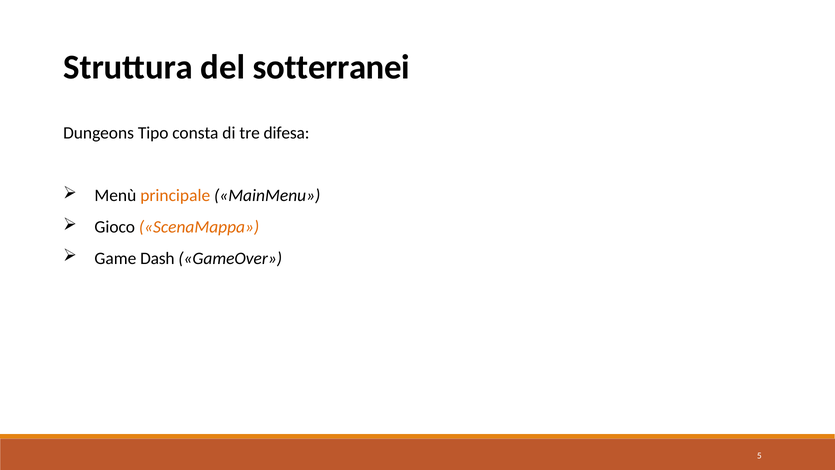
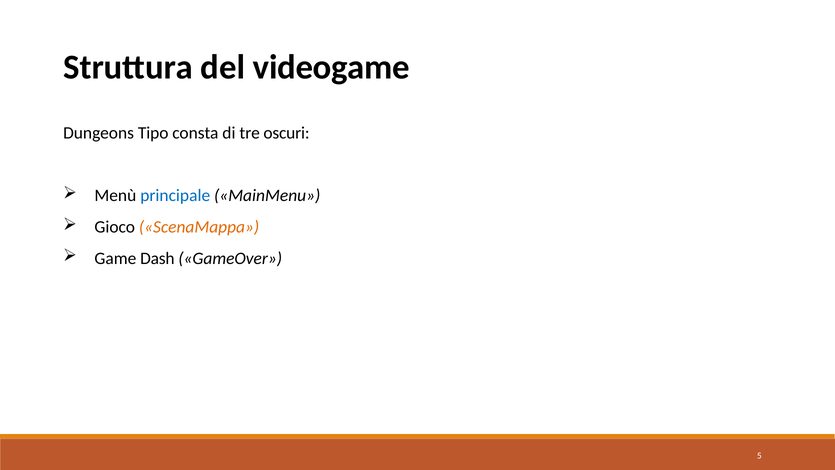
sotterranei: sotterranei -> videogame (331, 67)
difesa: difesa -> oscuri (286, 133)
principale colour: orange -> blue (175, 196)
